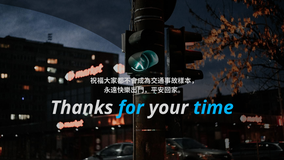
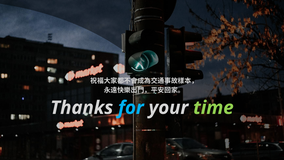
time colour: light blue -> light green (213, 108)
